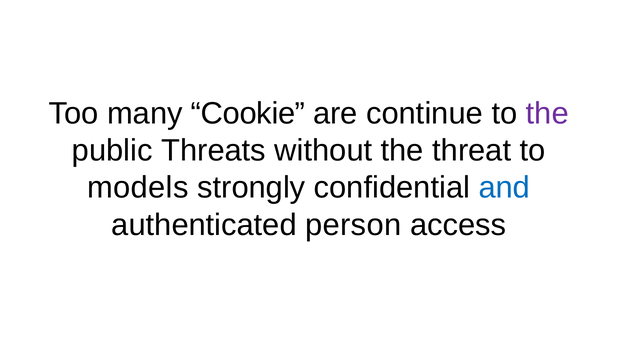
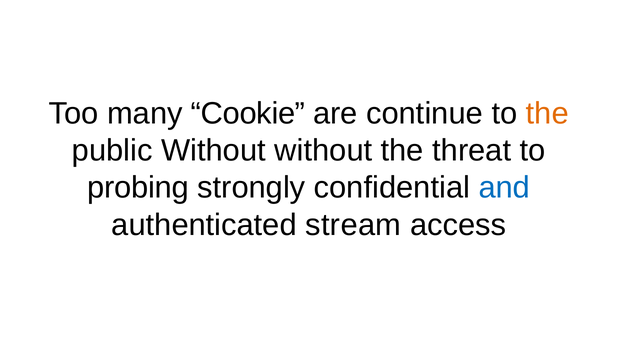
the colour: purple -> orange (547, 113)
public Threats: Threats -> Without (214, 151)
models: models -> probing (138, 188)
person: person -> stream (353, 225)
